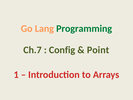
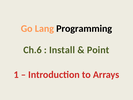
Programming colour: green -> black (84, 28)
Ch.7: Ch.7 -> Ch.6 (33, 50)
Config: Config -> Install (62, 50)
